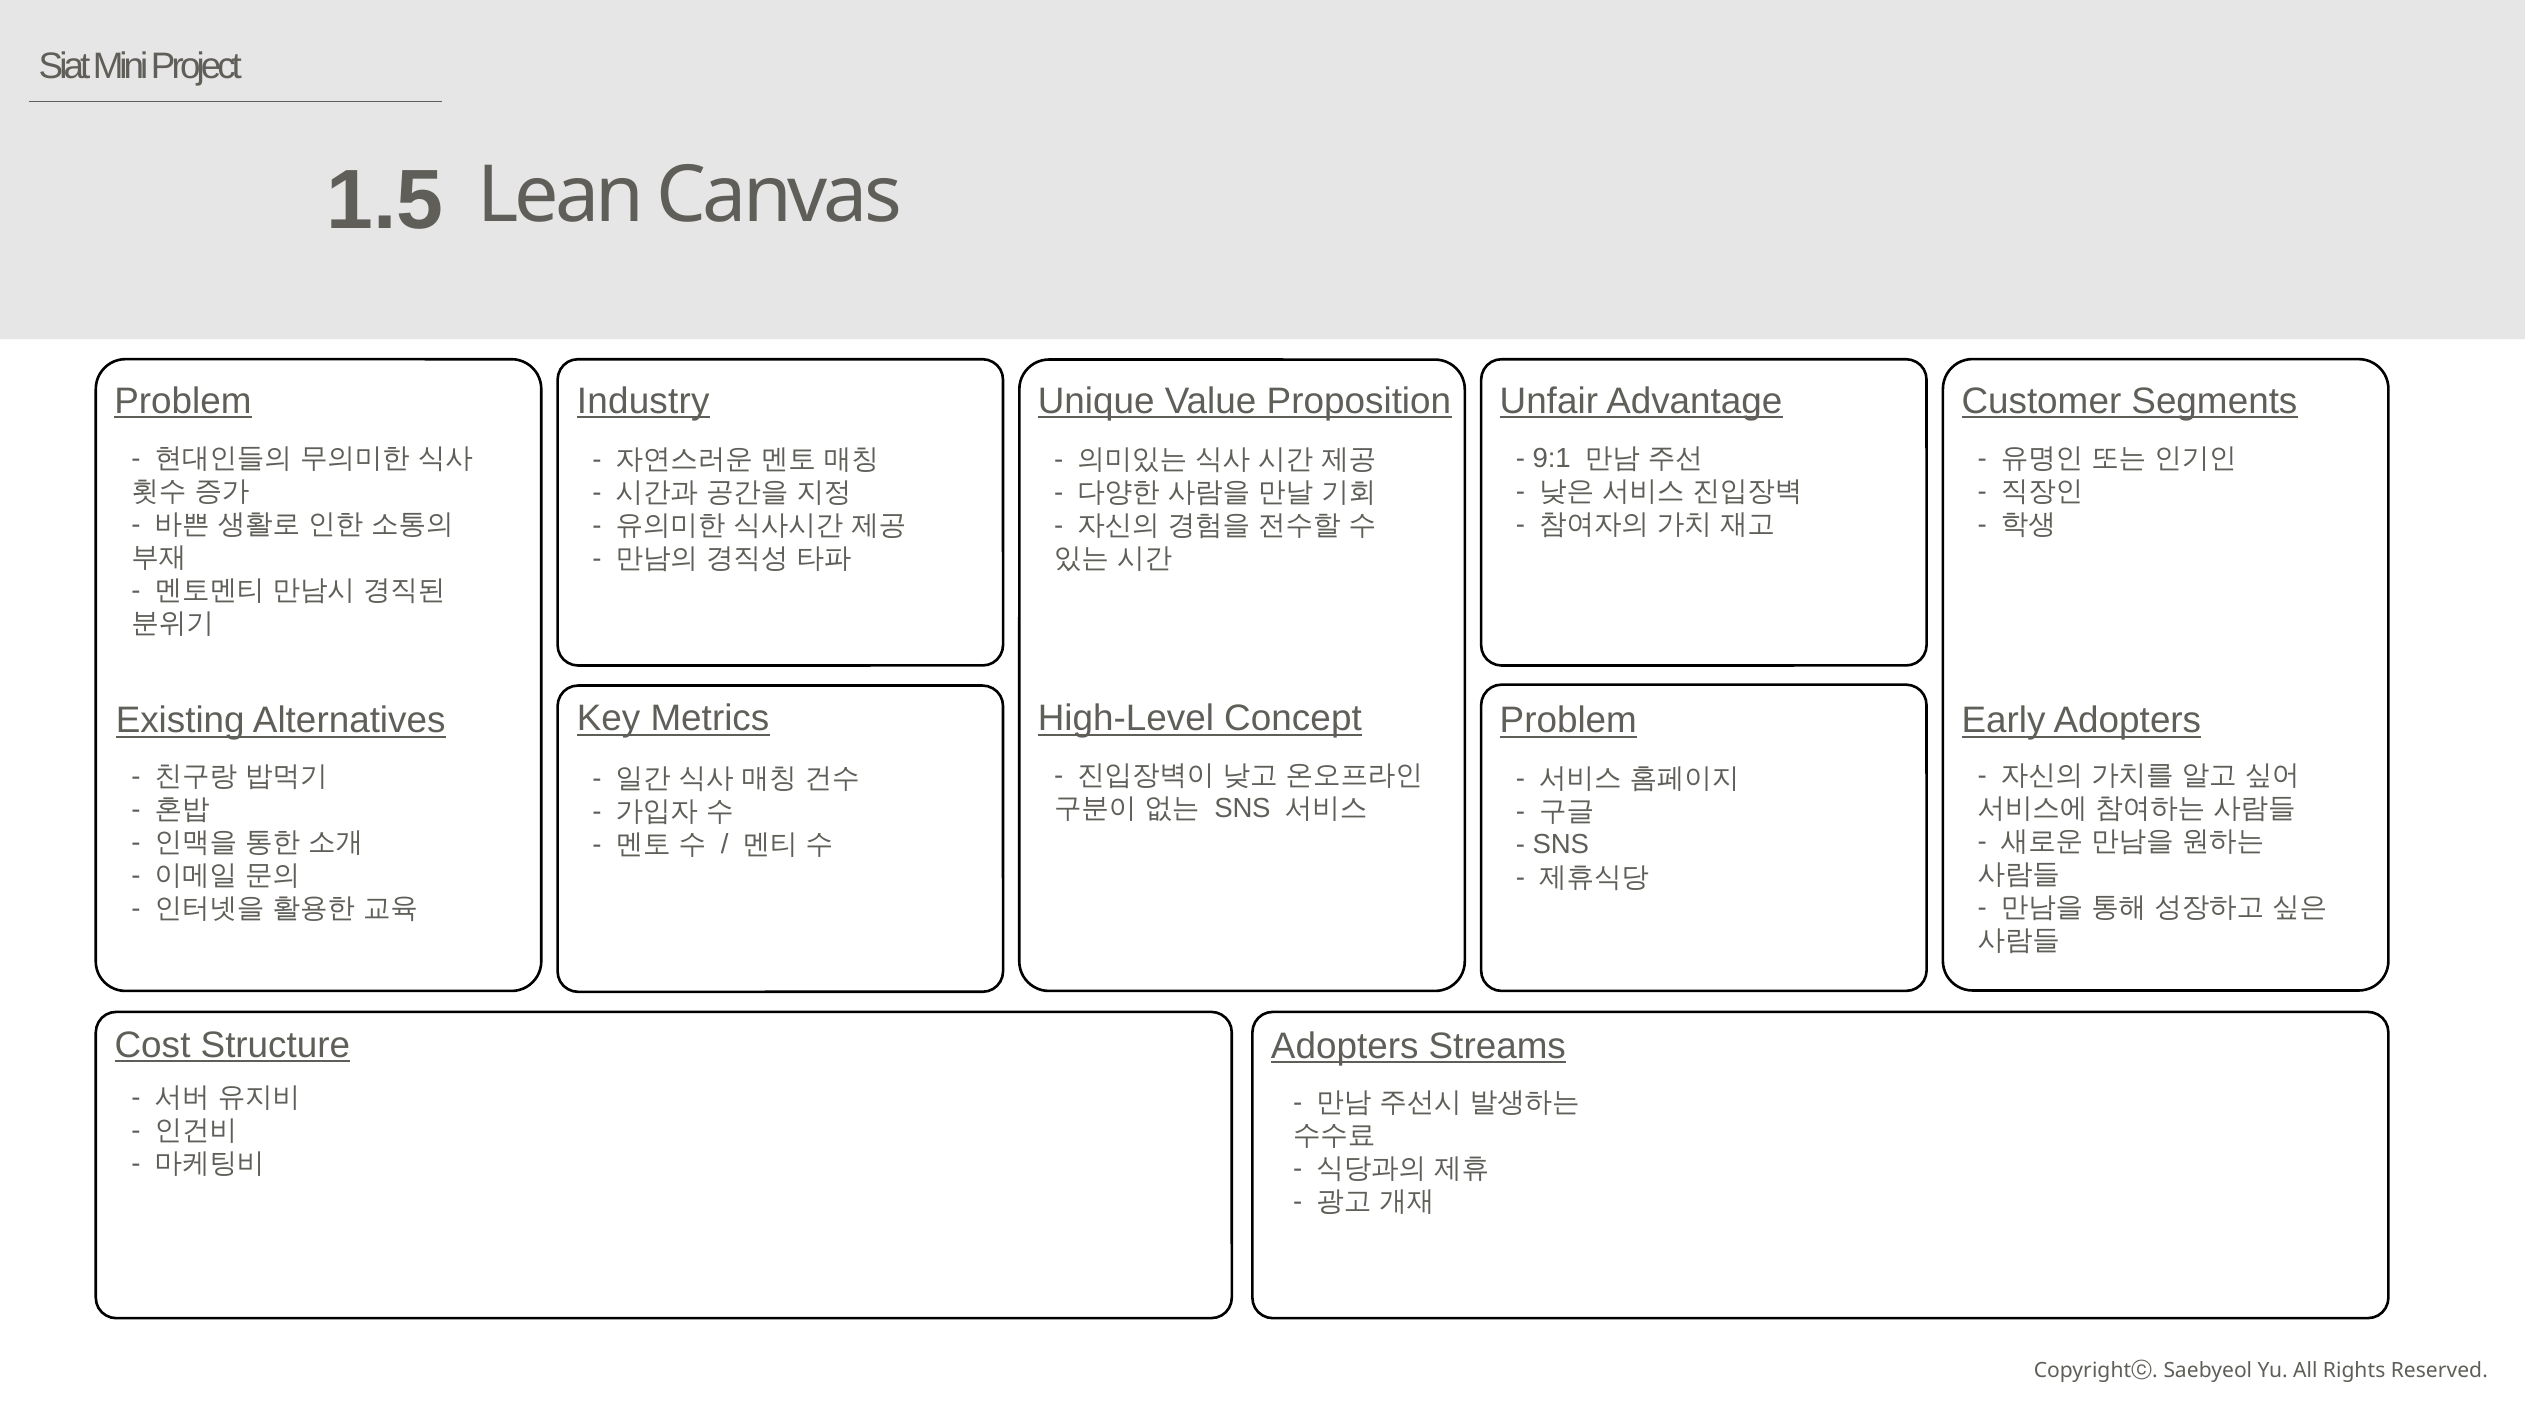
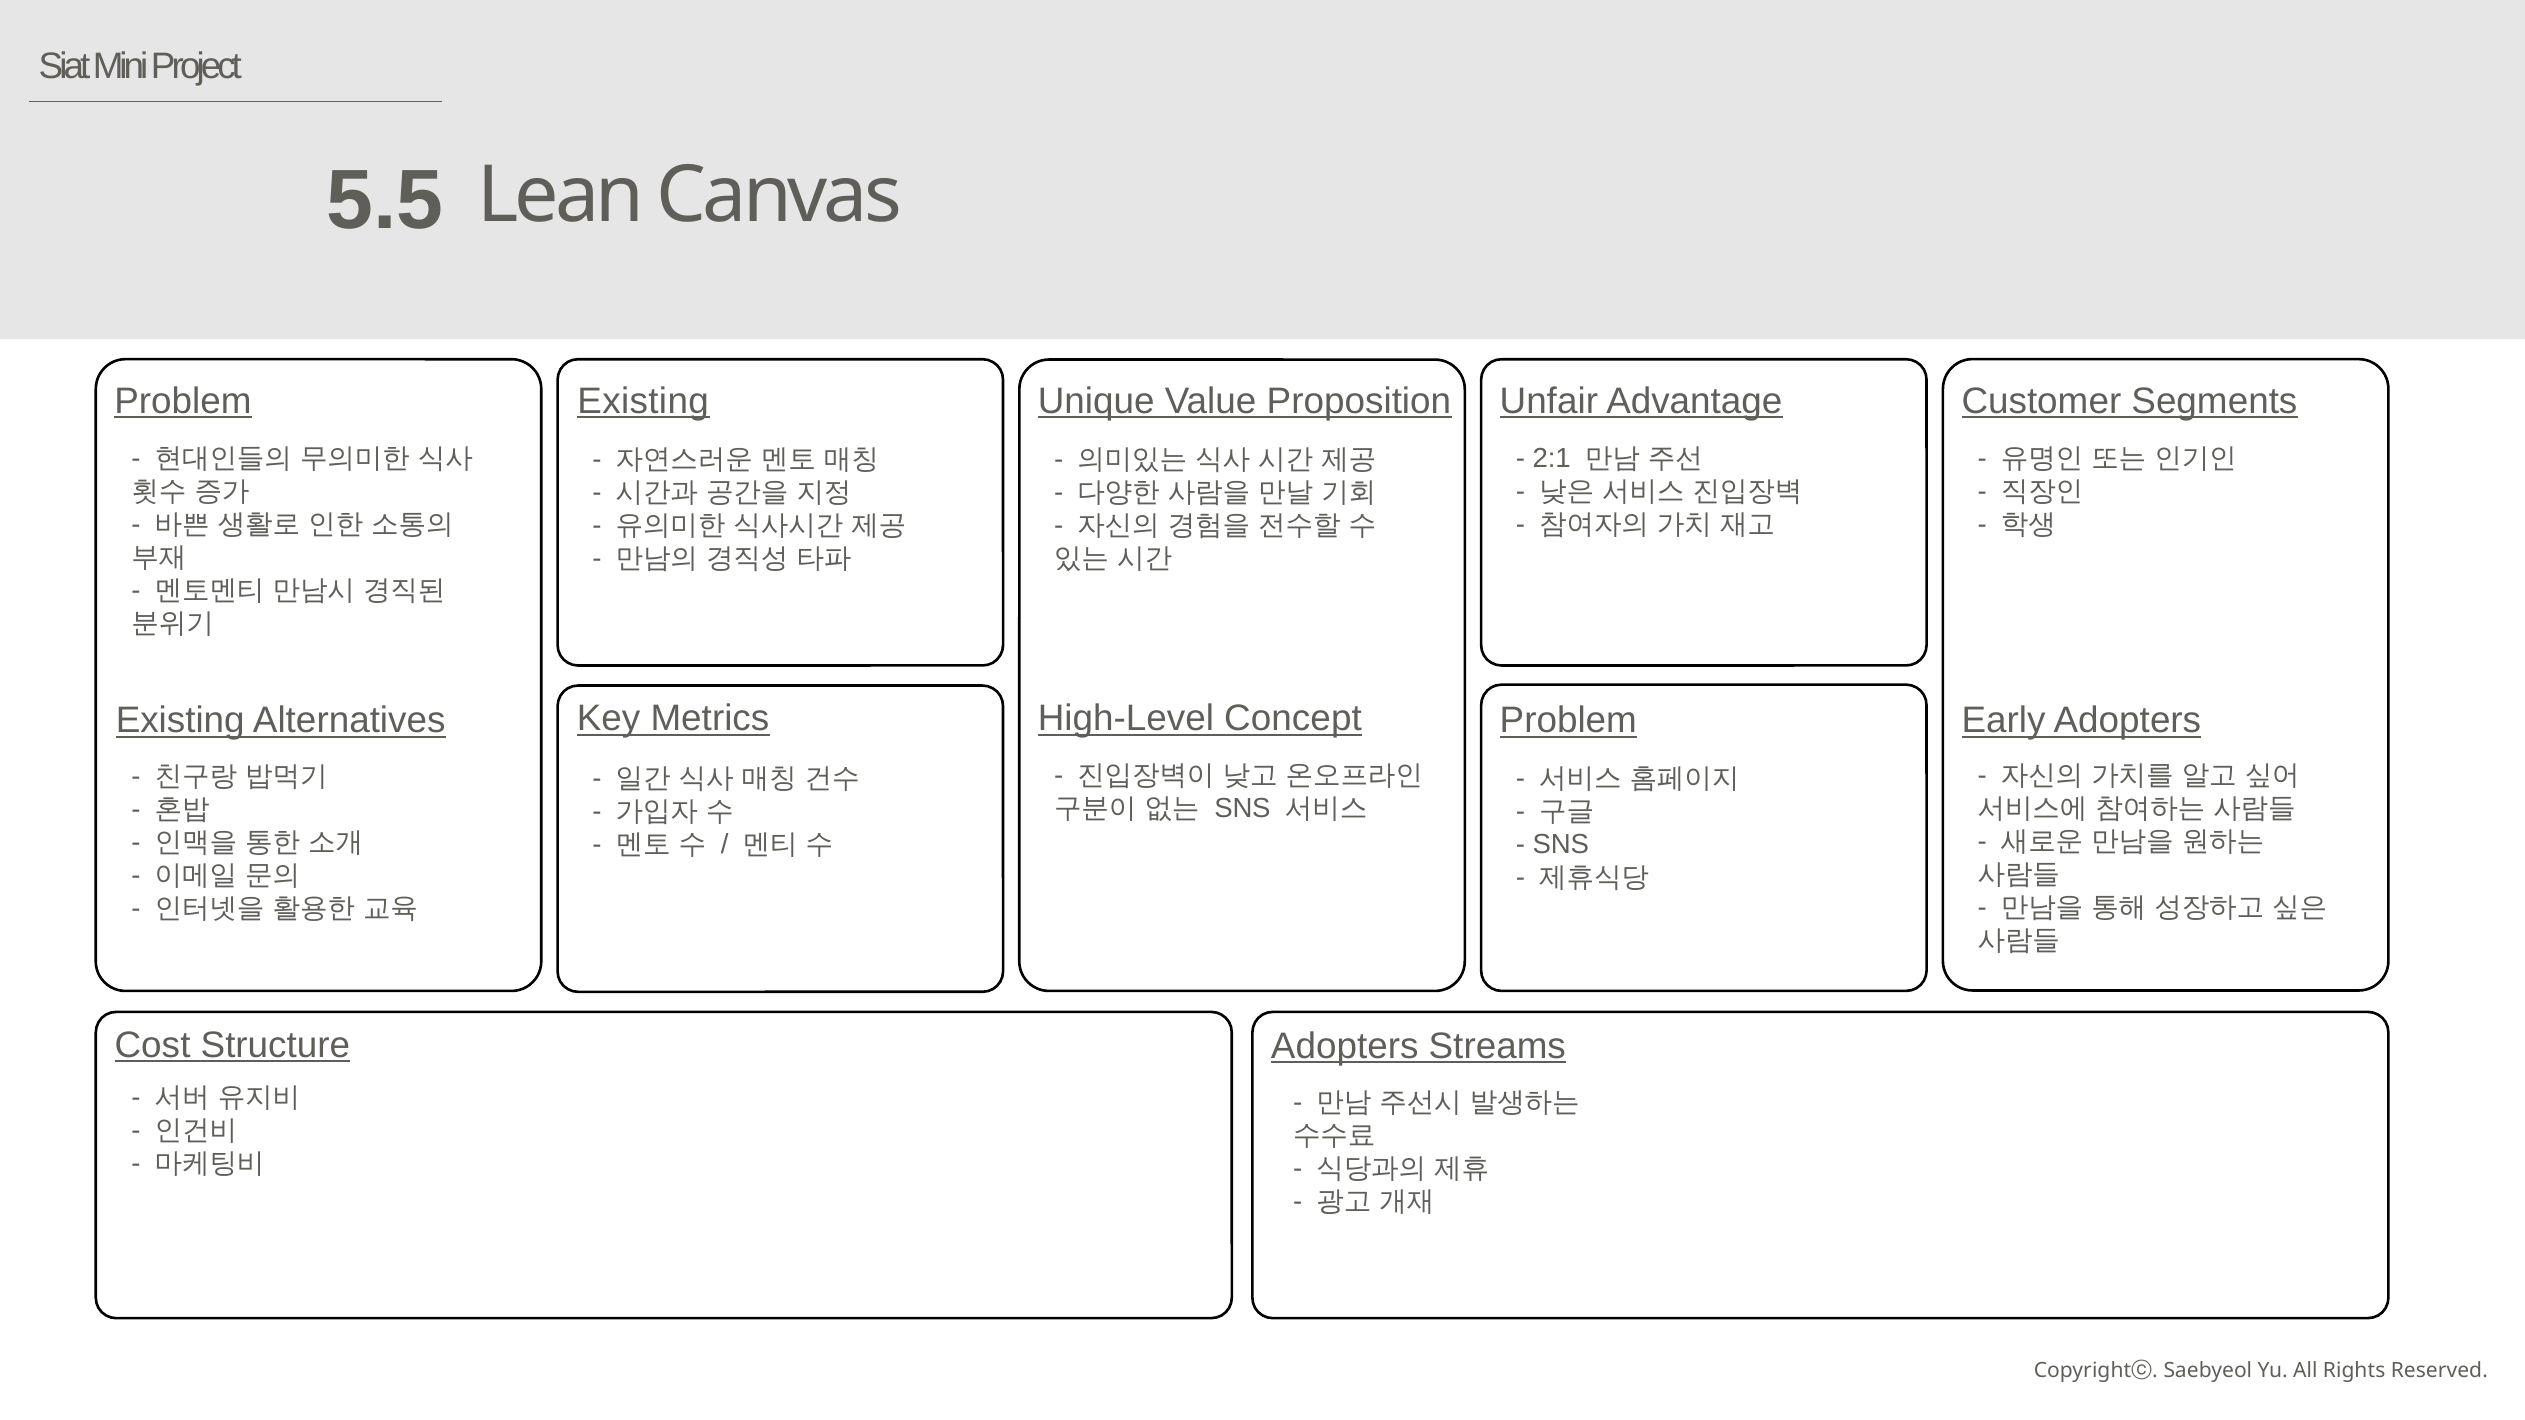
1.5: 1.5 -> 5.5 (385, 201)
Problem Industry: Industry -> Existing (643, 401)
9:1: 9:1 -> 2:1 (1552, 458)
